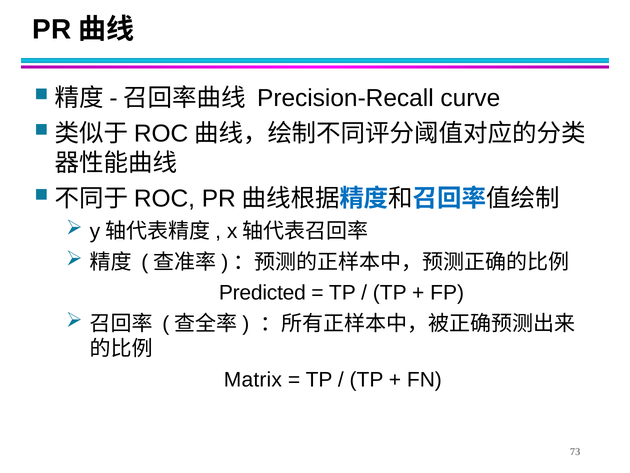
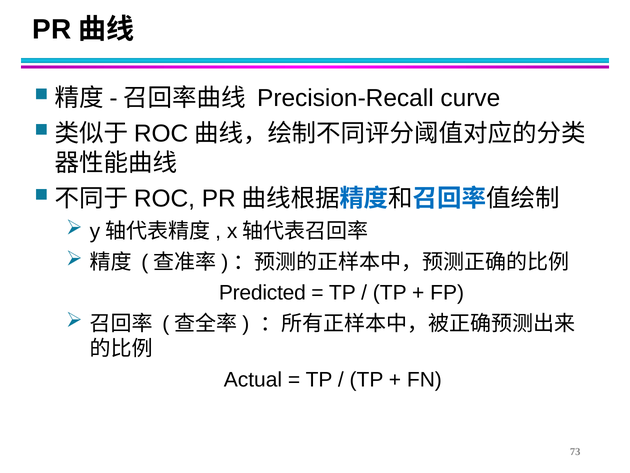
Matrix: Matrix -> Actual (253, 379)
